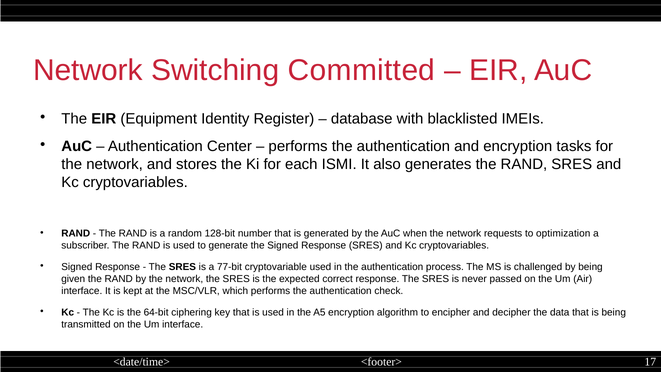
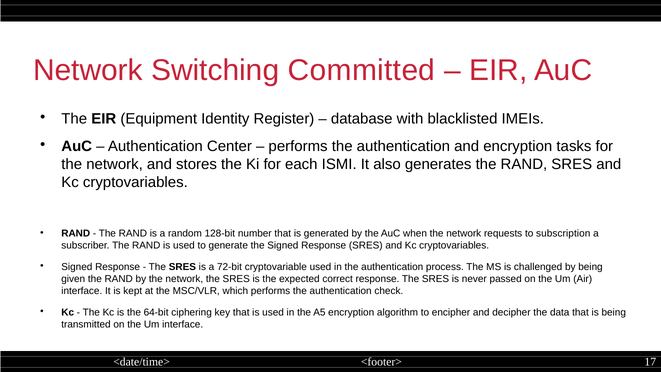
optimization: optimization -> subscription (563, 234)
77-bit: 77-bit -> 72-bit (230, 267)
